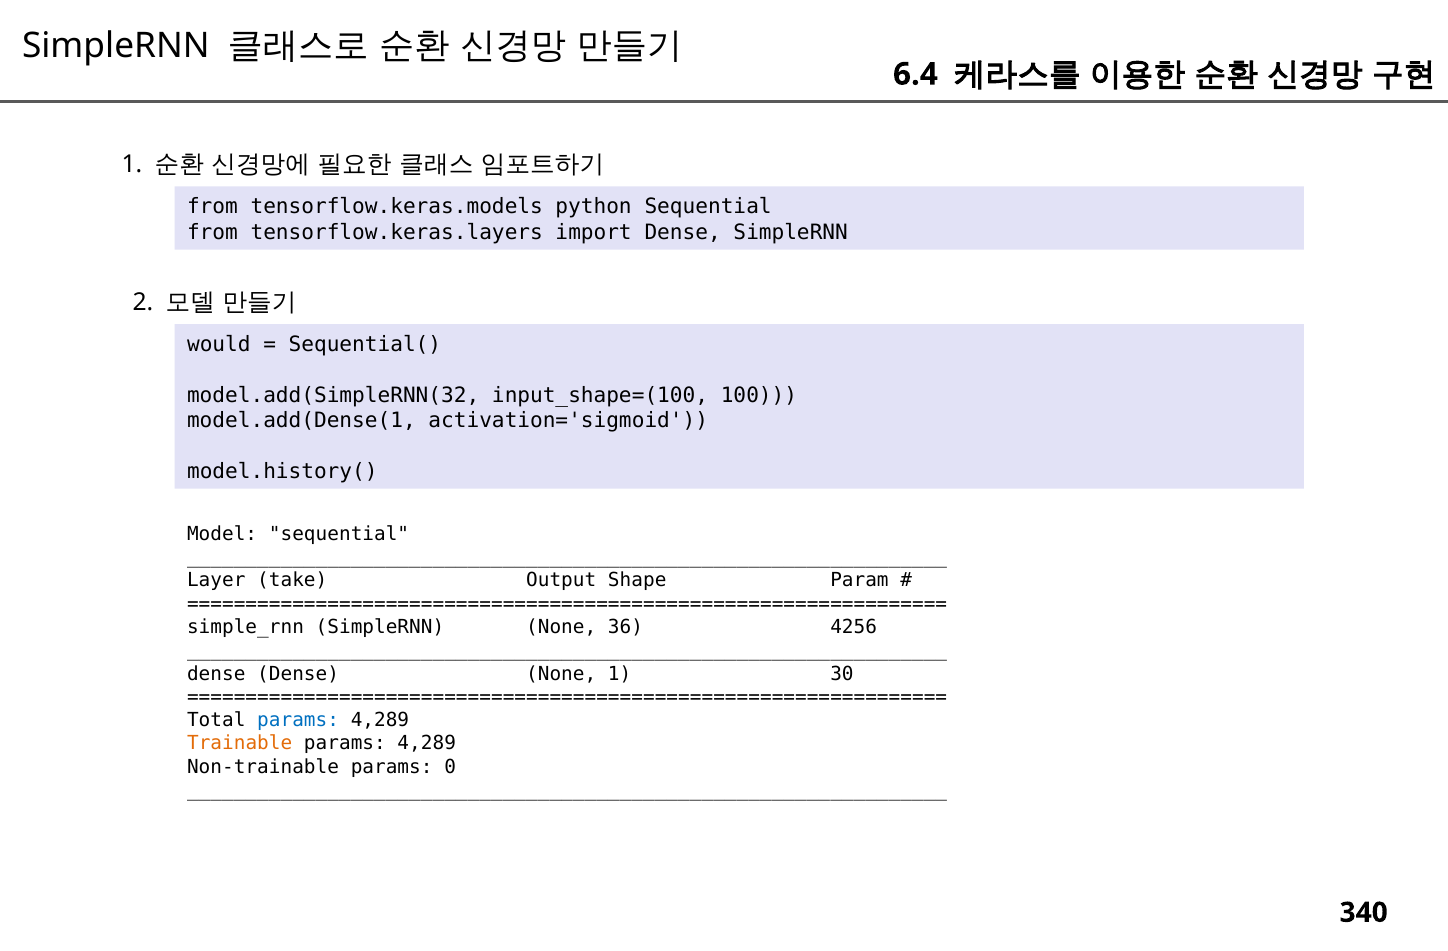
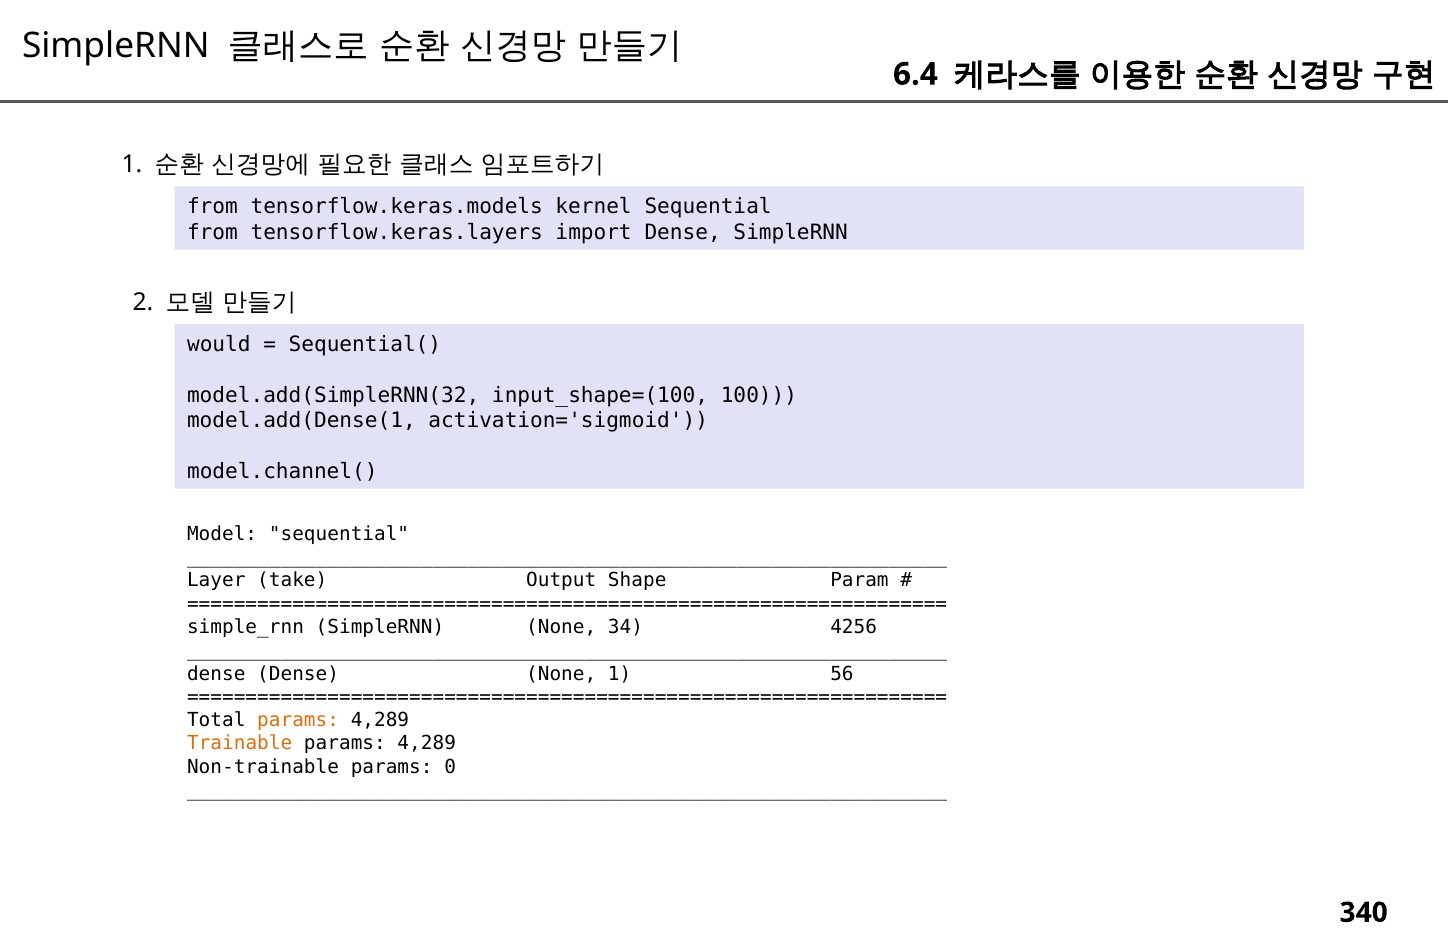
python: python -> kernel (594, 207)
model.history(: model.history( -> model.channel( (282, 471)
36: 36 -> 34 (625, 627)
30: 30 -> 56 (842, 674)
params colour: blue -> orange (298, 720)
